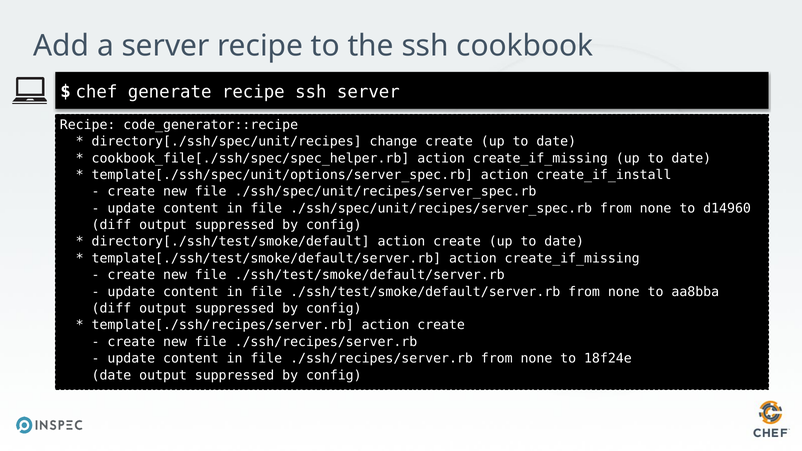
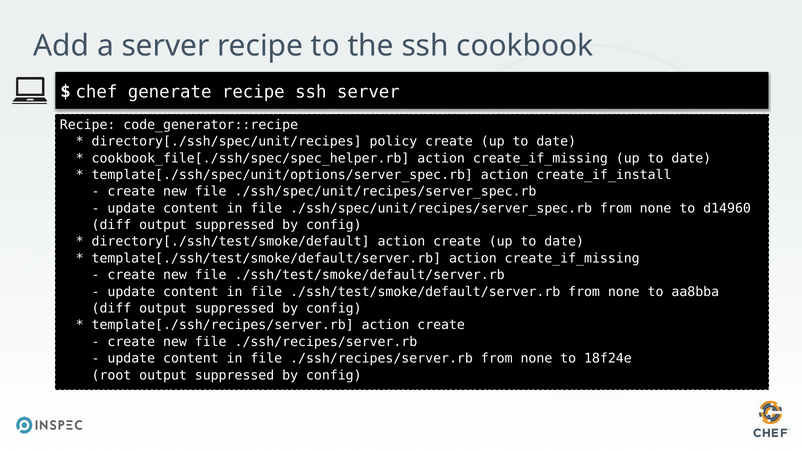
change: change -> policy (393, 142)
date: date -> root (111, 375)
